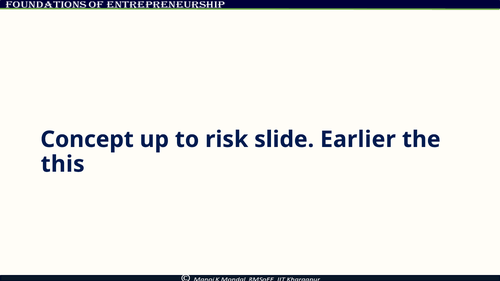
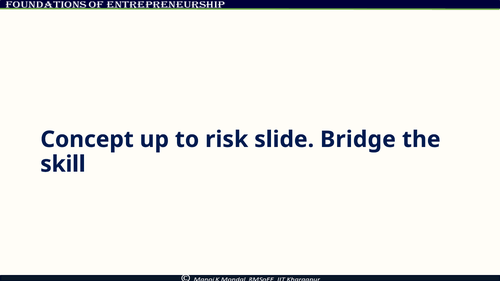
Earlier: Earlier -> Bridge (358, 140)
this: this -> skill (63, 164)
